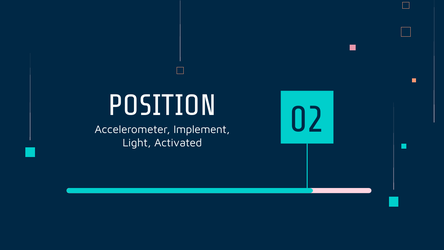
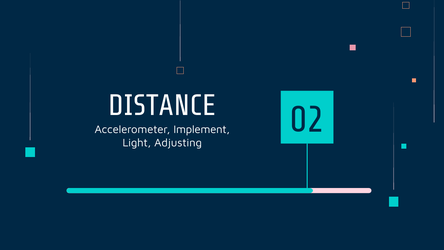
POSITION: POSITION -> DISTANCE (162, 105)
Activated: Activated -> Adjusting (178, 143)
